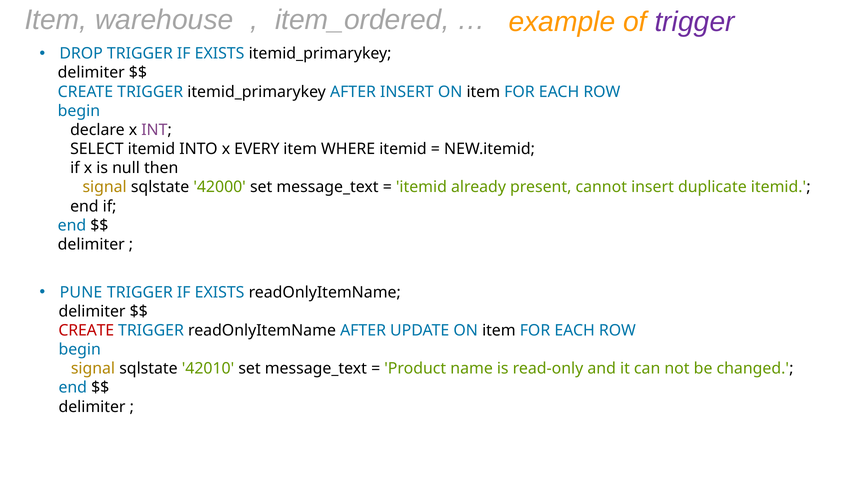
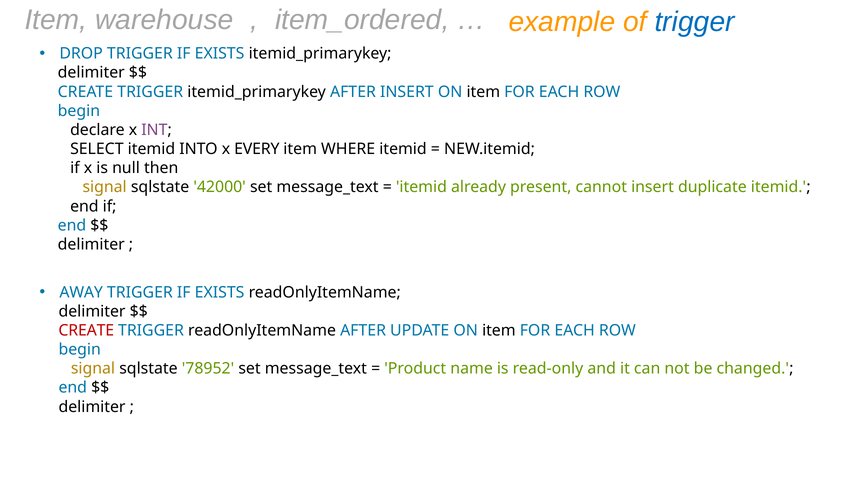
trigger colour: purple -> blue (695, 22)
PUNE: PUNE -> AWAY (81, 292)
42010: 42010 -> 78952 (208, 368)
